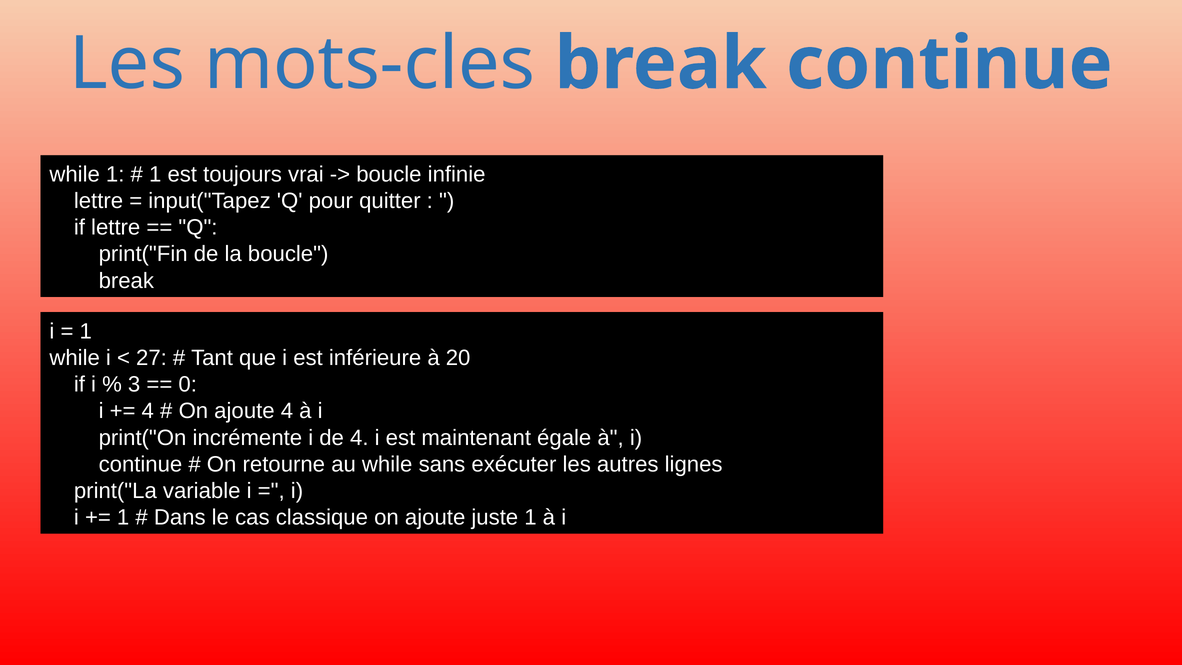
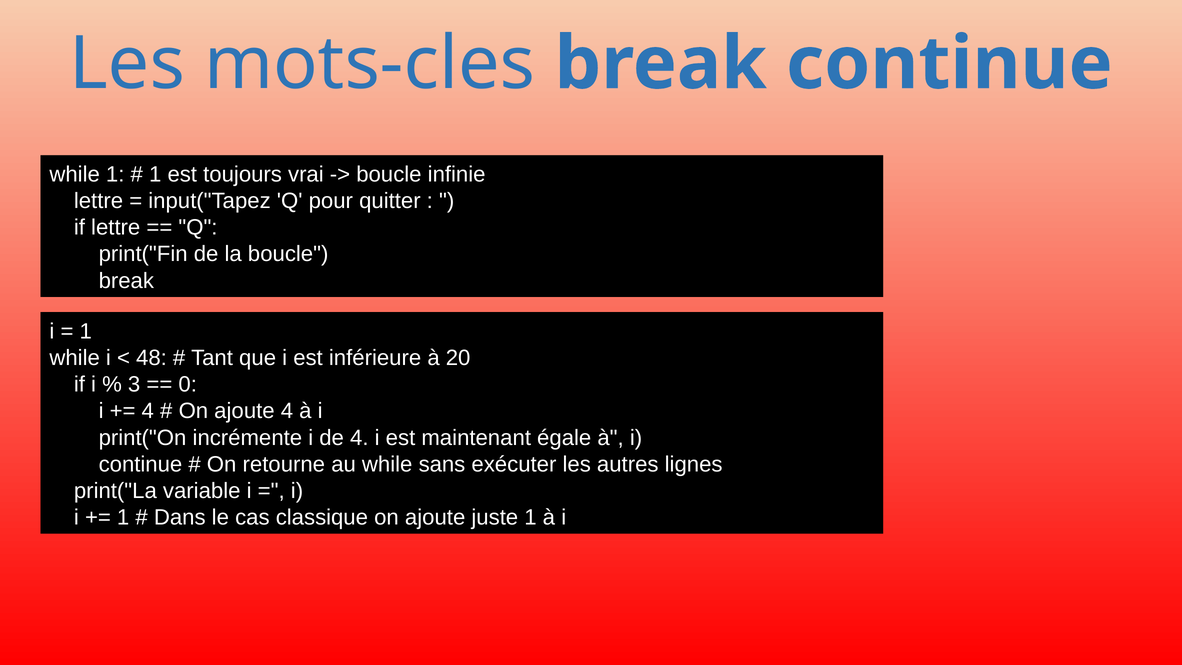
27: 27 -> 48 (151, 358)
